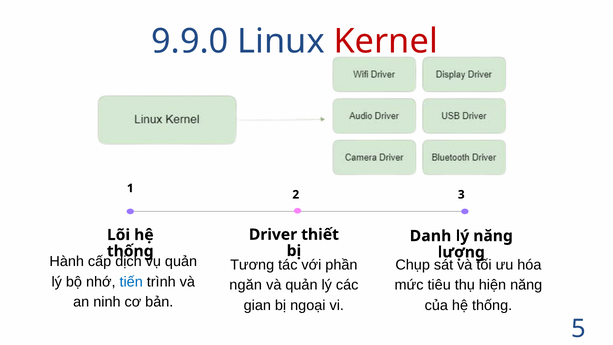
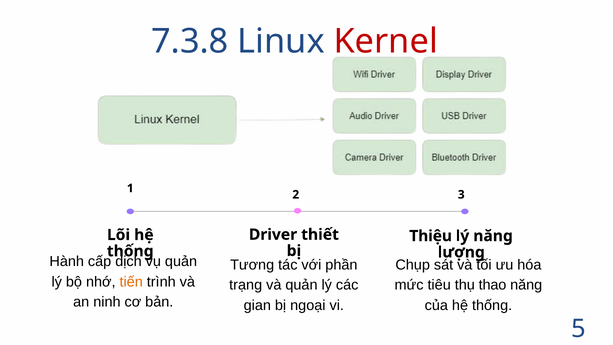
9.9.0: 9.9.0 -> 7.3.8 (190, 41)
Danh: Danh -> Thiệu (431, 236)
tiến colour: blue -> orange (131, 282)
ngăn: ngăn -> trạng (246, 285)
hiện: hiện -> thao (493, 285)
